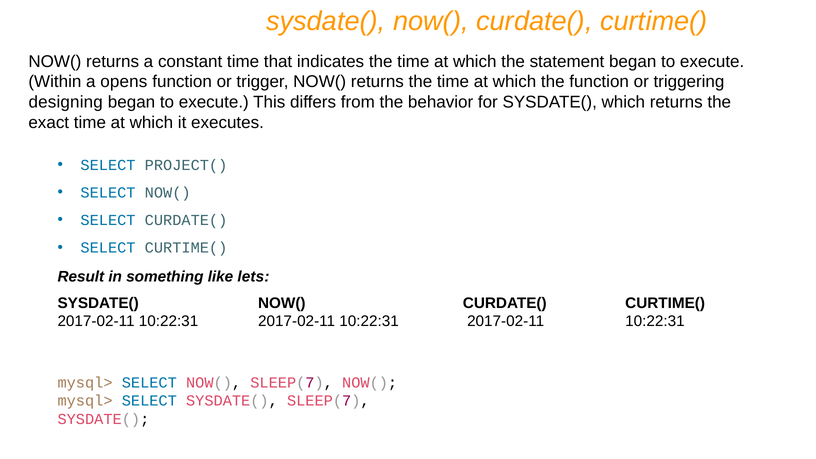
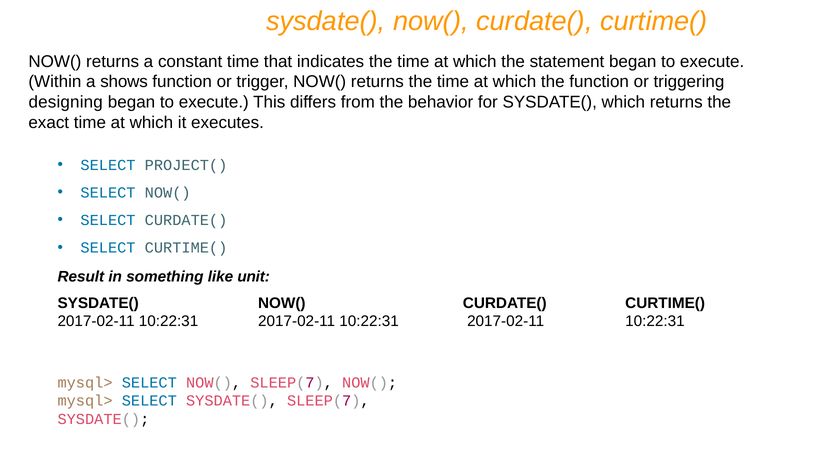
opens: opens -> shows (124, 82)
lets: lets -> unit (254, 276)
